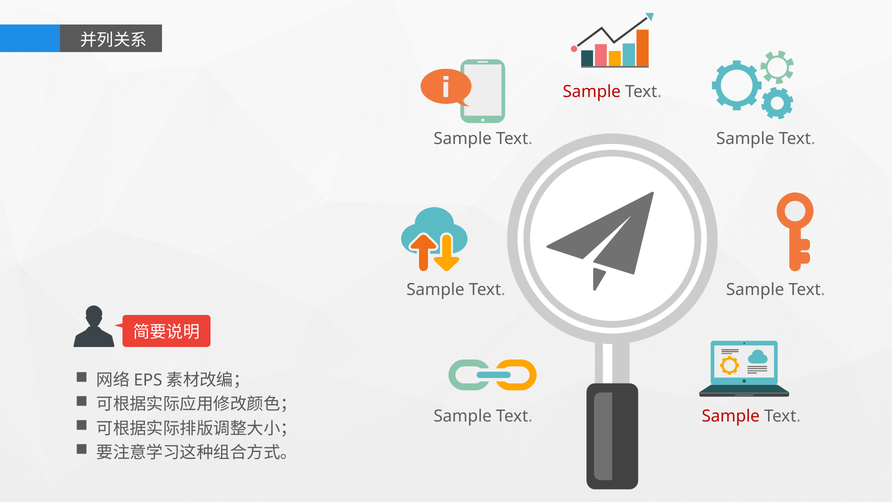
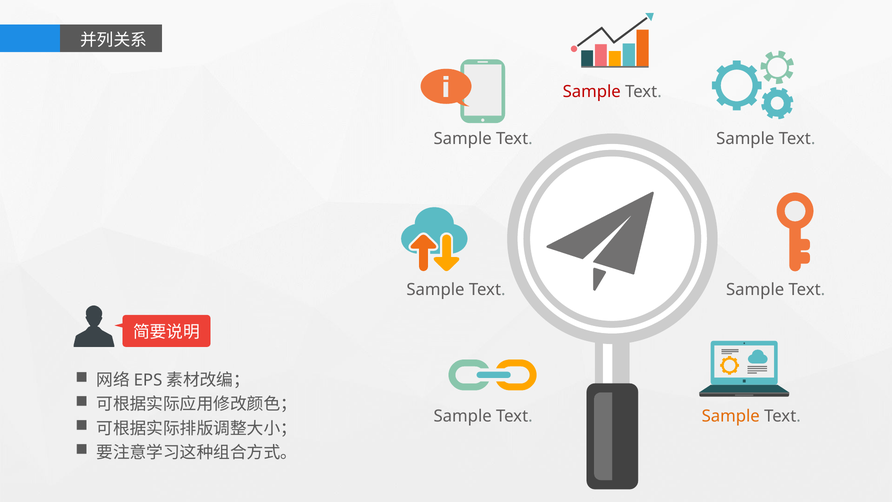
Sample colour: red -> orange (731, 416)
